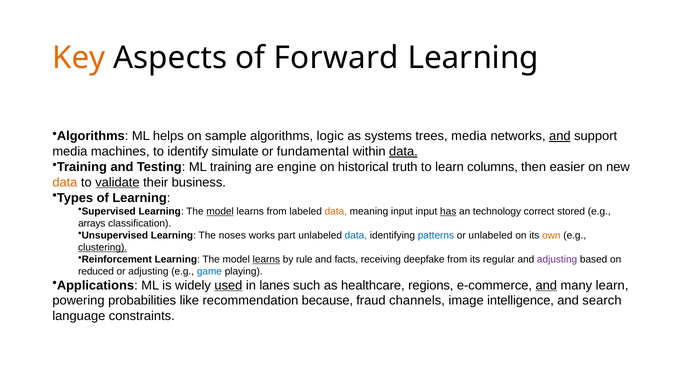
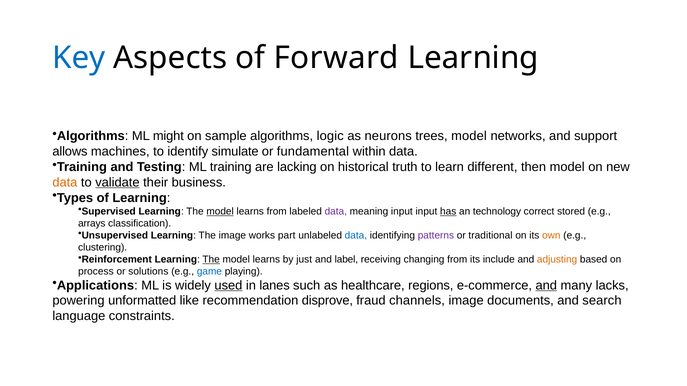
Key colour: orange -> blue (79, 58)
helps: helps -> might (168, 136)
systems: systems -> neurons (388, 136)
trees media: media -> model (469, 136)
and underline: present -> none (560, 136)
media: media -> allows (70, 152)
data underline: present -> none (403, 152)
engine: engine -> lacking (297, 167)
columns: columns -> different (492, 167)
then easier: easier -> model (567, 167)
data colour: orange -> purple (336, 212)
The noses: noses -> image (232, 236)
patterns colour: blue -> purple (436, 236)
or unlabeled: unlabeled -> traditional (491, 236)
clustering underline: present -> none (103, 248)
The underline: none -> present (211, 260)
learns underline: present -> none (266, 260)
rule: rule -> just (304, 260)
facts: facts -> label (346, 260)
deepfake: deepfake -> changing (424, 260)
regular: regular -> include (499, 260)
adjusting colour: purple -> orange (557, 260)
reduced: reduced -> process (96, 272)
or adjusting: adjusting -> solutions (148, 272)
many learn: learn -> lacks (612, 286)
probabilities: probabilities -> unformatted (142, 301)
because: because -> disprove (327, 301)
intelligence: intelligence -> documents (521, 301)
